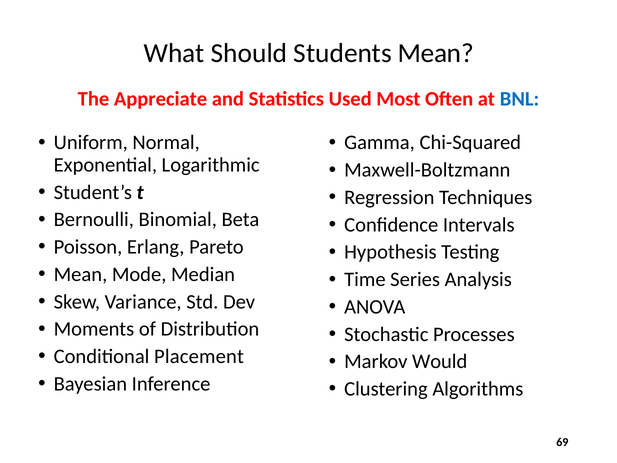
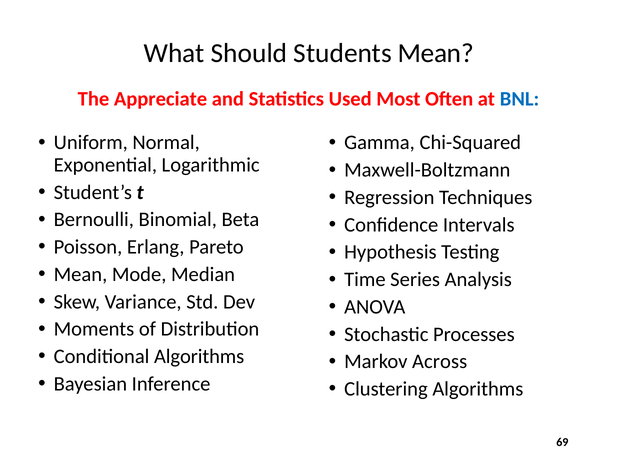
Conditional Placement: Placement -> Algorithms (199, 356)
Would: Would -> Across (440, 361)
